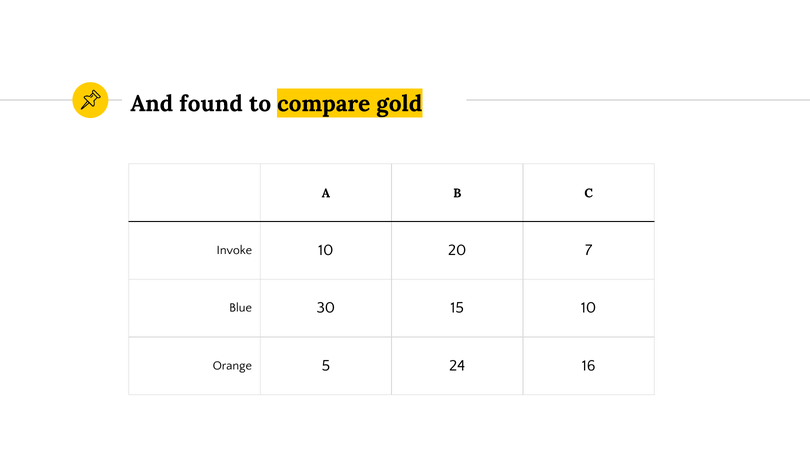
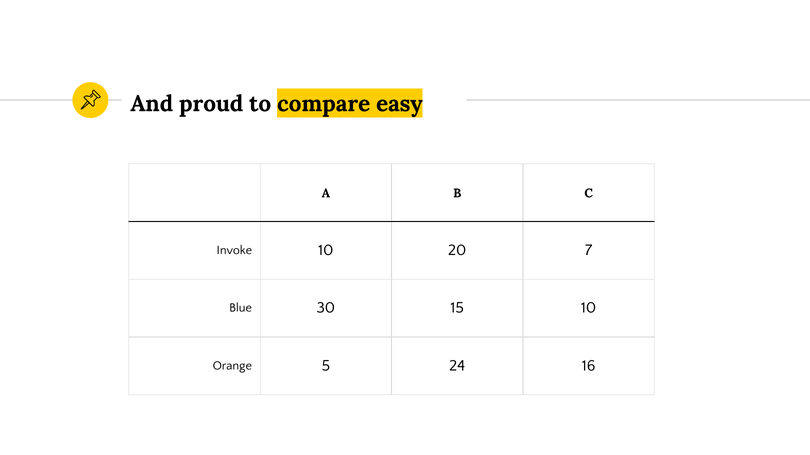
found: found -> proud (211, 104)
gold: gold -> easy (399, 104)
